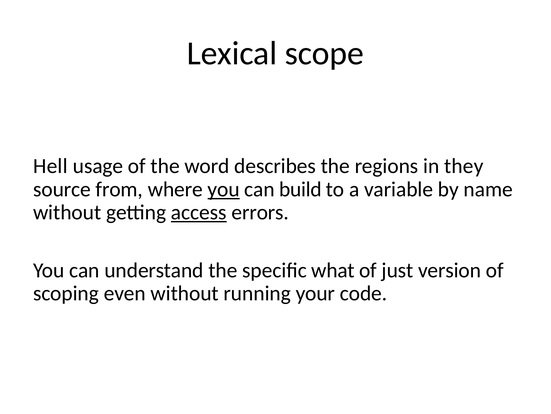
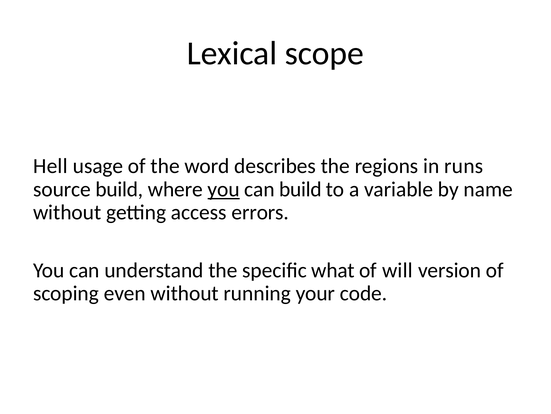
they: they -> runs (464, 166)
source from: from -> build (119, 189)
access underline: present -> none (199, 212)
just: just -> will (397, 270)
